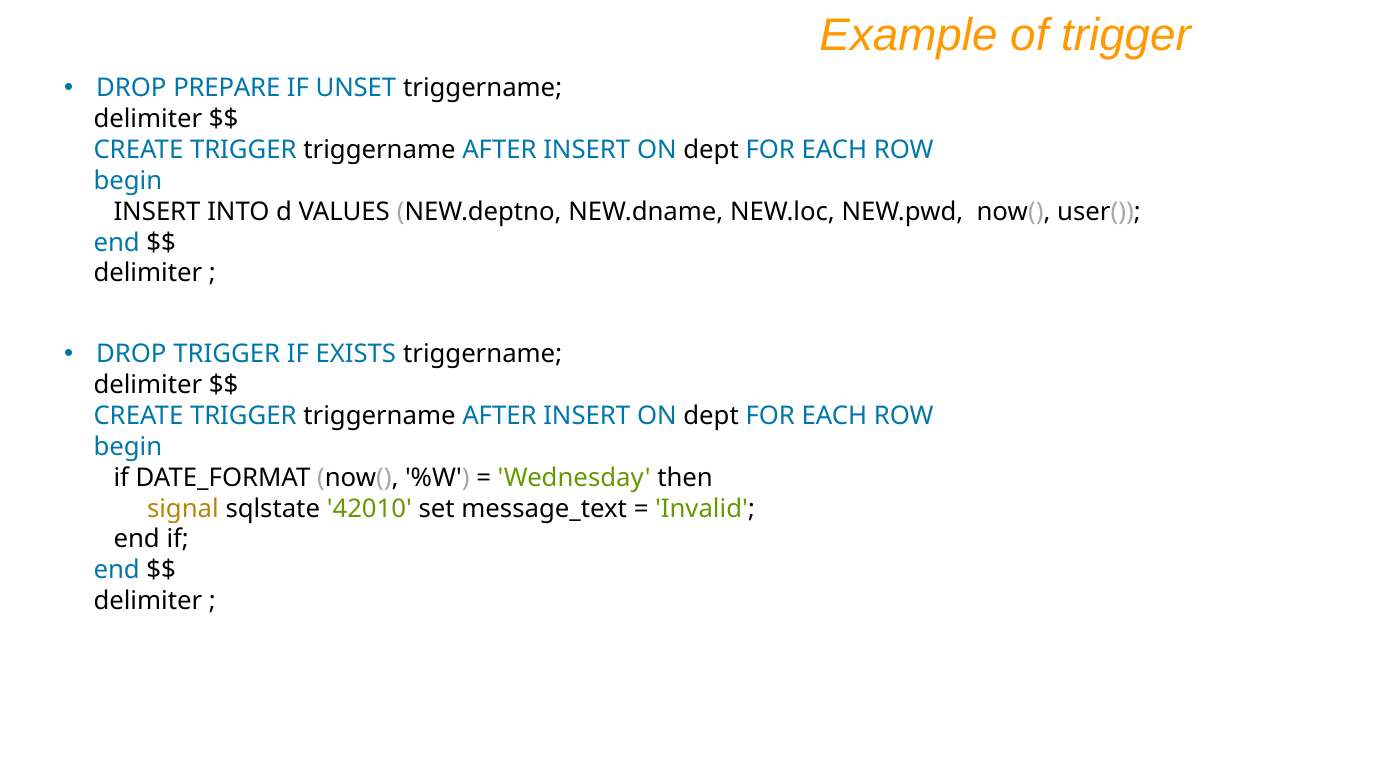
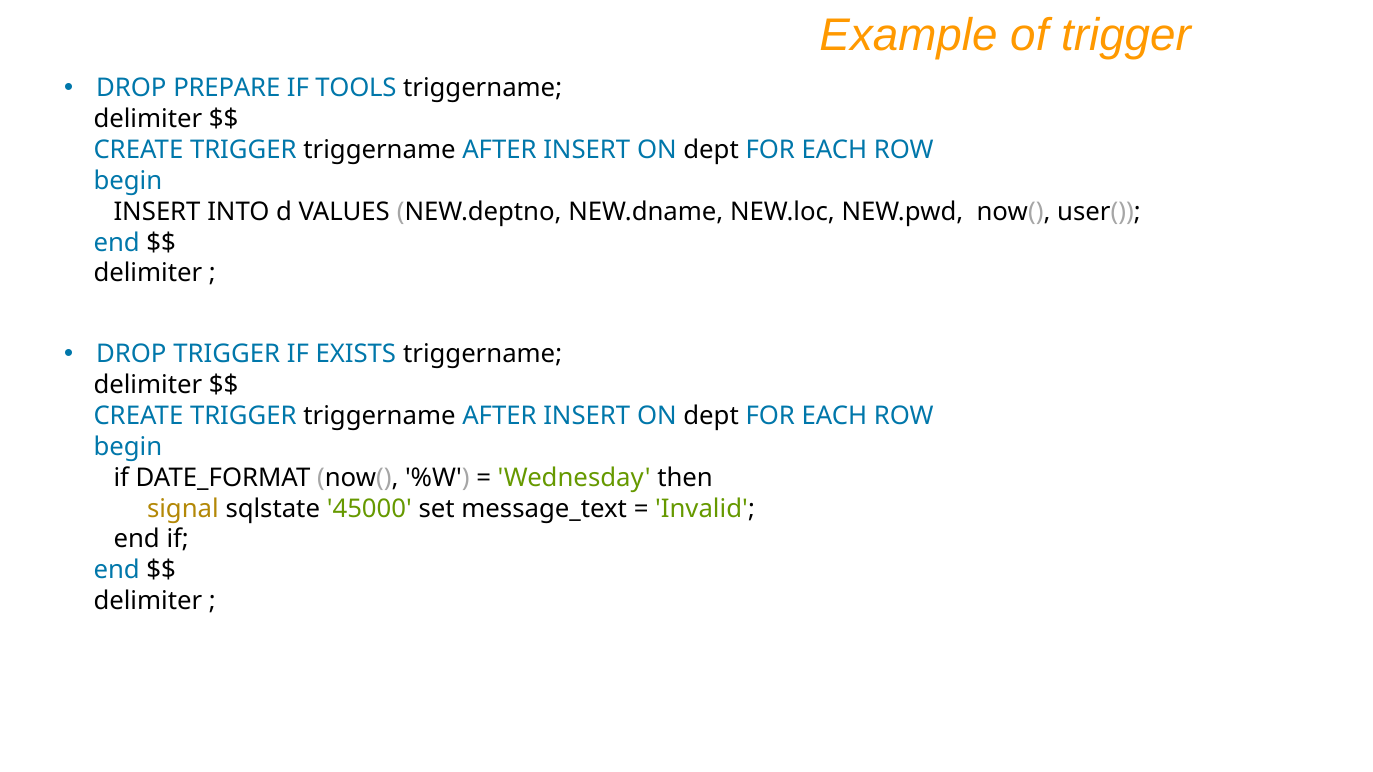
UNSET: UNSET -> TOOLS (356, 88)
42010: 42010 -> 45000 (369, 509)
